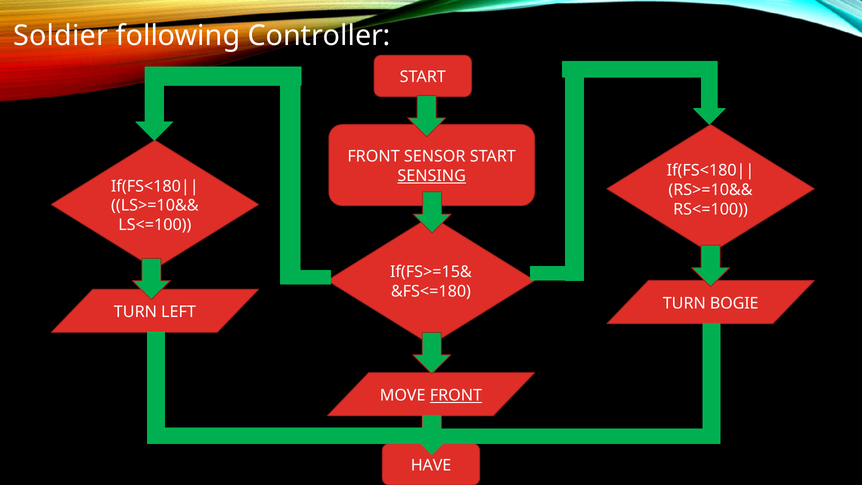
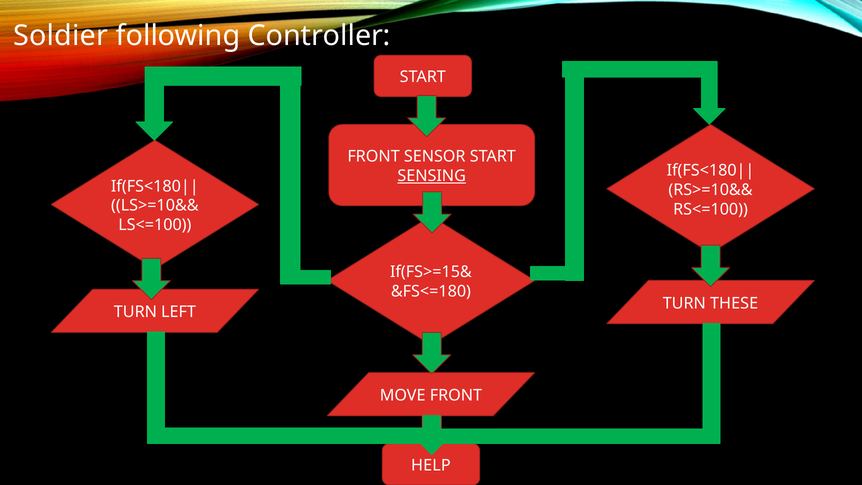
BOGIE: BOGIE -> THESE (734, 303)
FRONT underline: present -> none (456, 395)
HAVE: HAVE -> HELP (431, 465)
